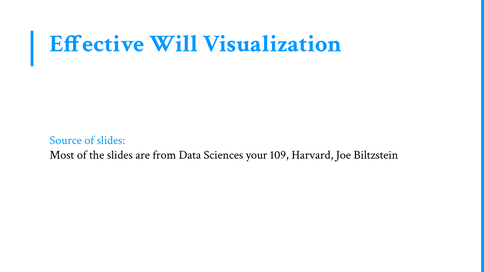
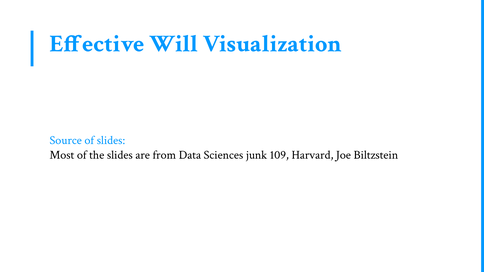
your: your -> junk (256, 155)
